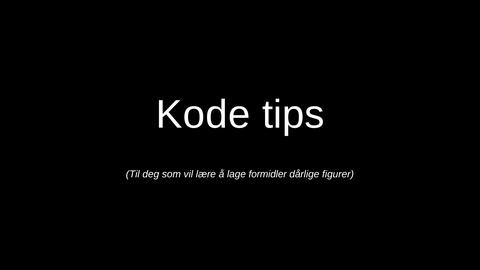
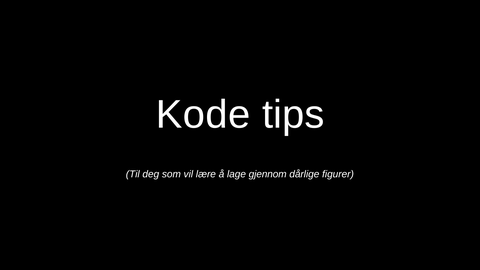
formidler: formidler -> gjennom (268, 174)
